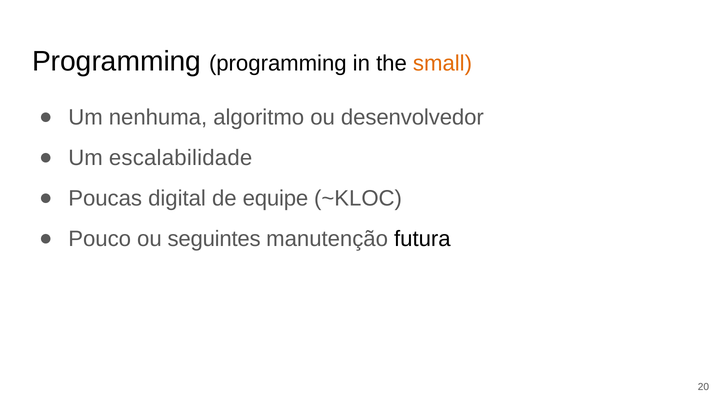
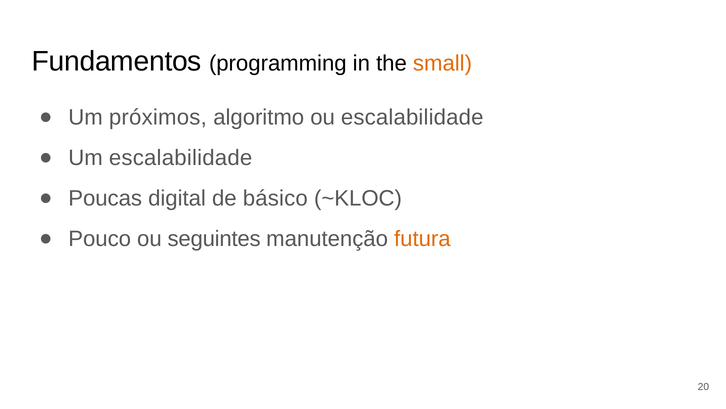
Programming: Programming -> Fundamentos (117, 62)
nenhuma: nenhuma -> próximos (158, 117)
ou desenvolvedor: desenvolvedor -> escalabilidade (412, 117)
equipe: equipe -> básico (275, 198)
futura colour: black -> orange (422, 239)
